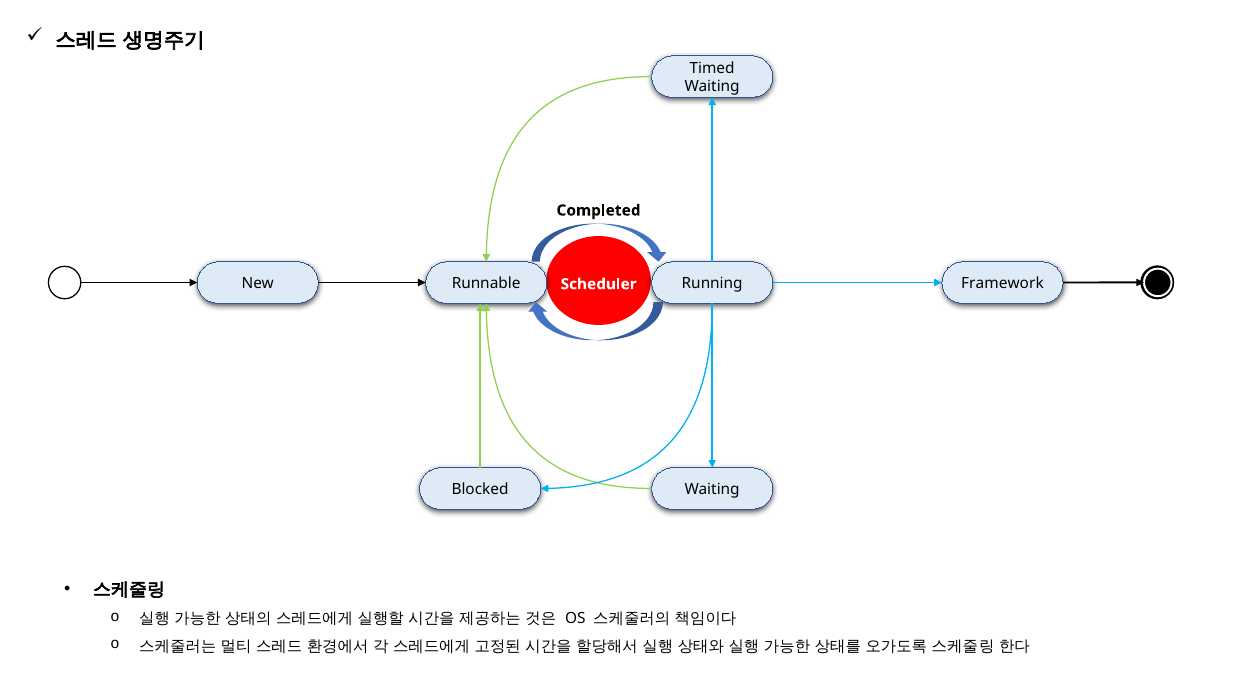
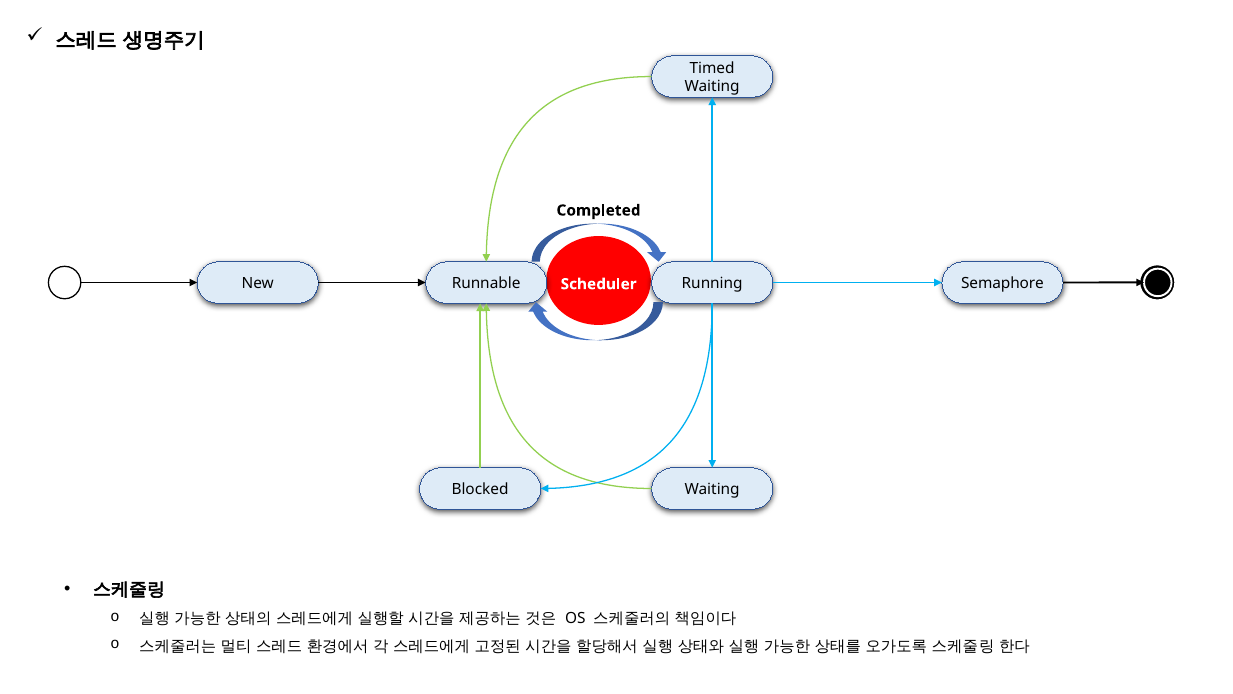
Framework: Framework -> Semaphore (1003, 283)
